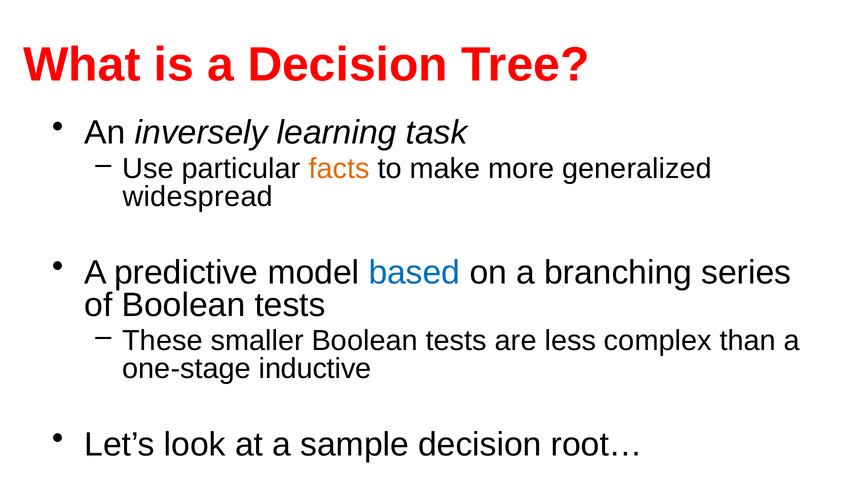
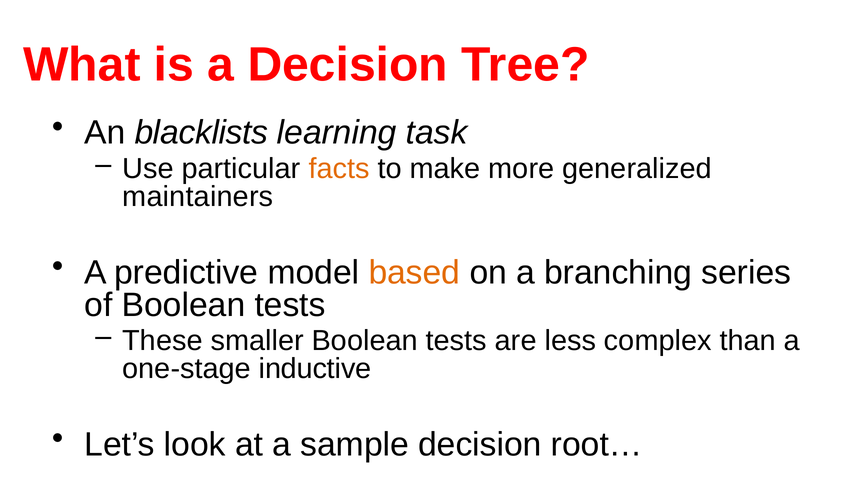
inversely: inversely -> blacklists (201, 133)
widespread: widespread -> maintainers (198, 197)
based colour: blue -> orange (414, 272)
